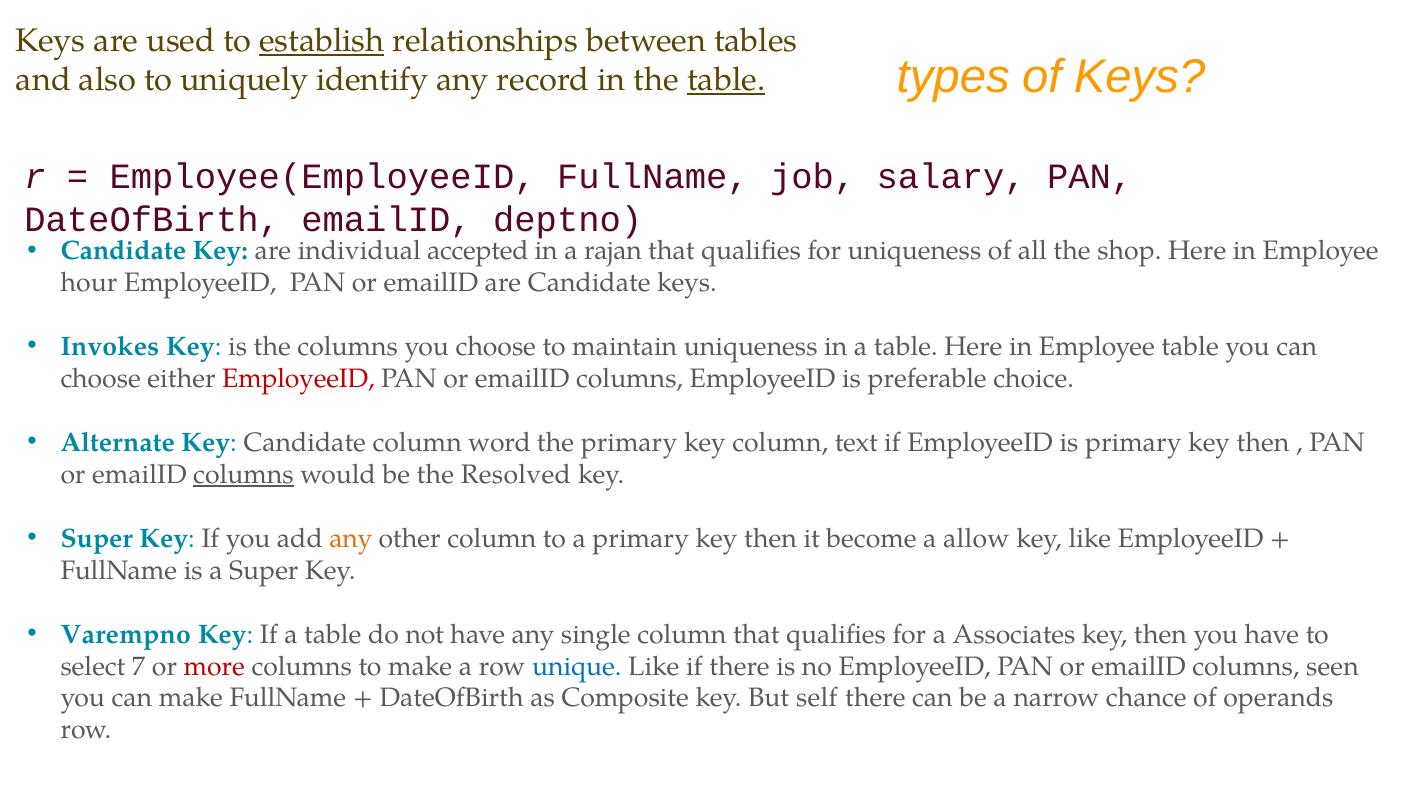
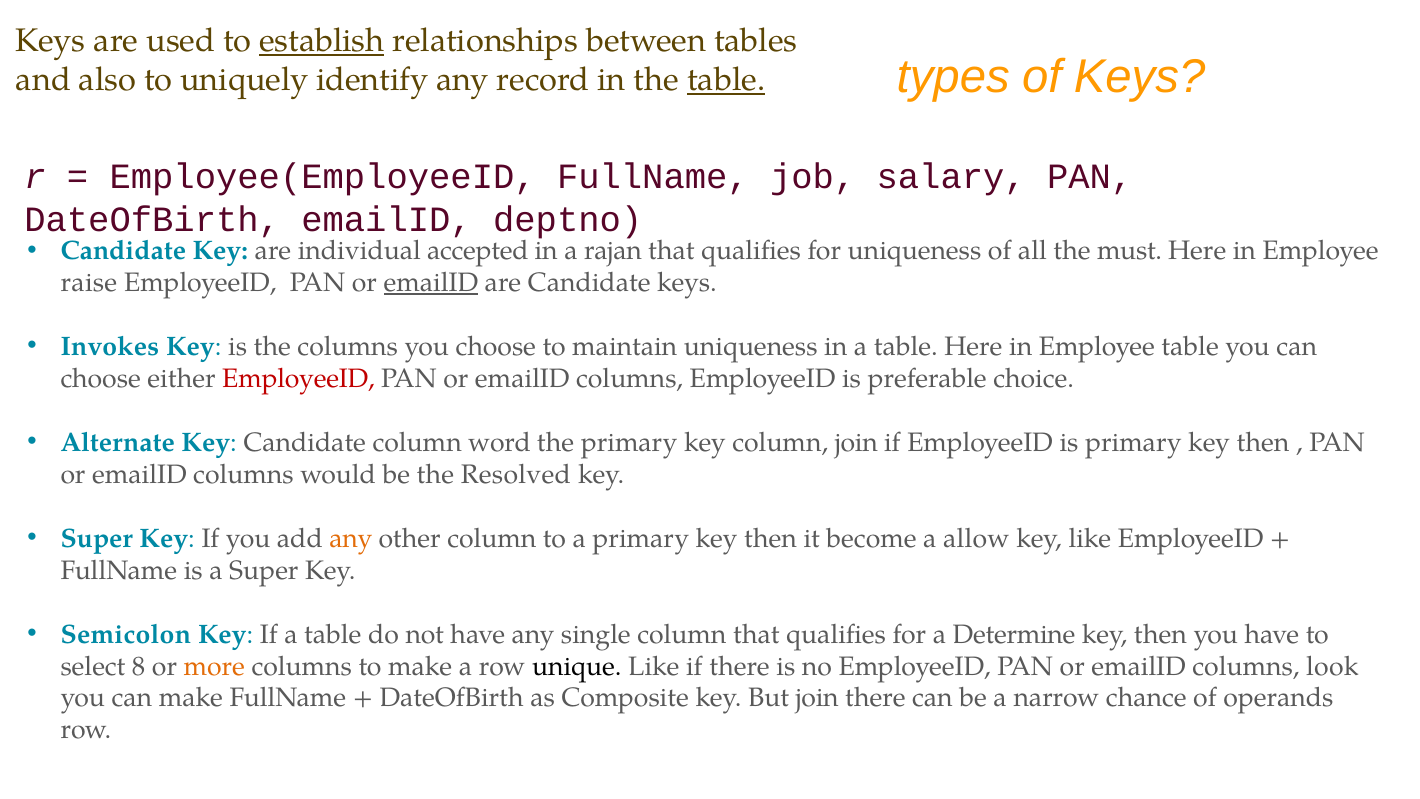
shop: shop -> must (1130, 251)
hour: hour -> raise (89, 283)
emailID underline: none -> present (431, 283)
column text: text -> join (856, 442)
columns underline: present -> none (243, 474)
Varempno: Varempno -> Semicolon (126, 634)
Associates: Associates -> Determine (1014, 634)
7: 7 -> 8 (139, 666)
more colour: red -> orange (214, 666)
unique colour: blue -> black (577, 666)
seen: seen -> look (1332, 666)
But self: self -> join (817, 698)
